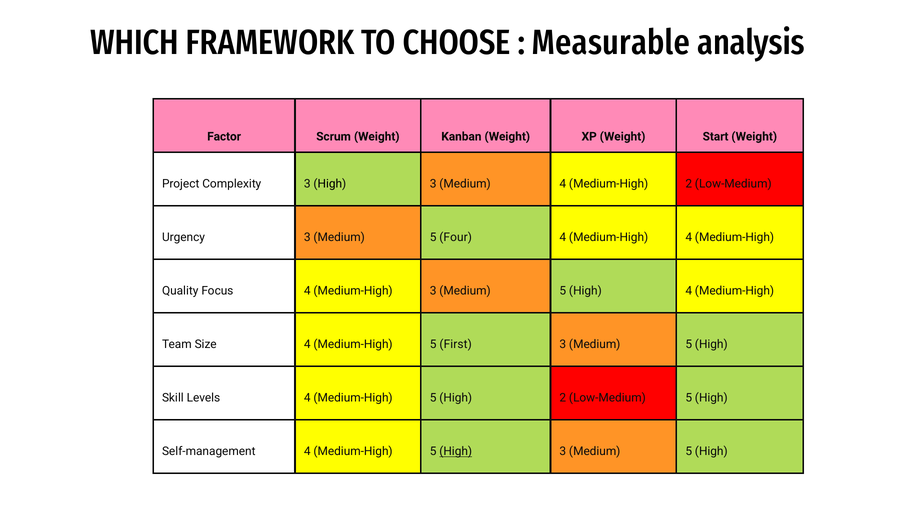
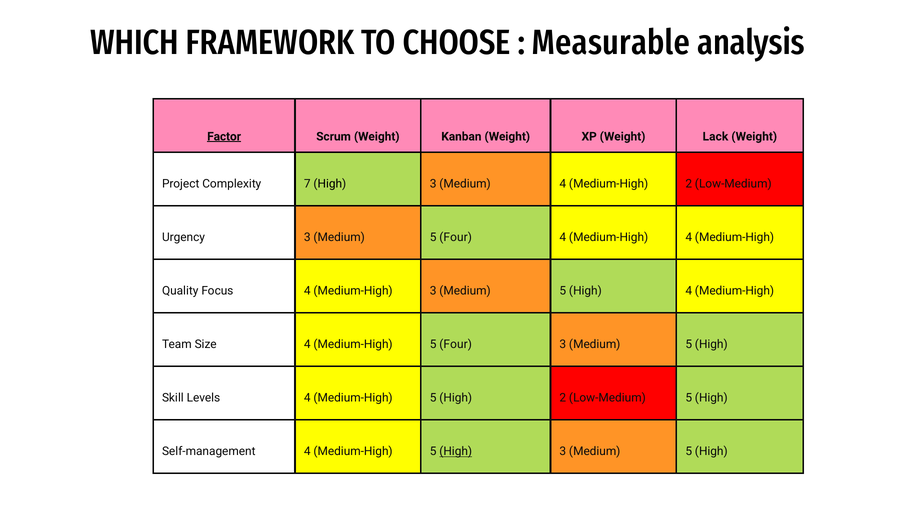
Factor underline: none -> present (224, 137)
Start: Start -> Lack (715, 137)
Complexity 3: 3 -> 7 (307, 184)
Medium-High 5 First: First -> Four (456, 345)
